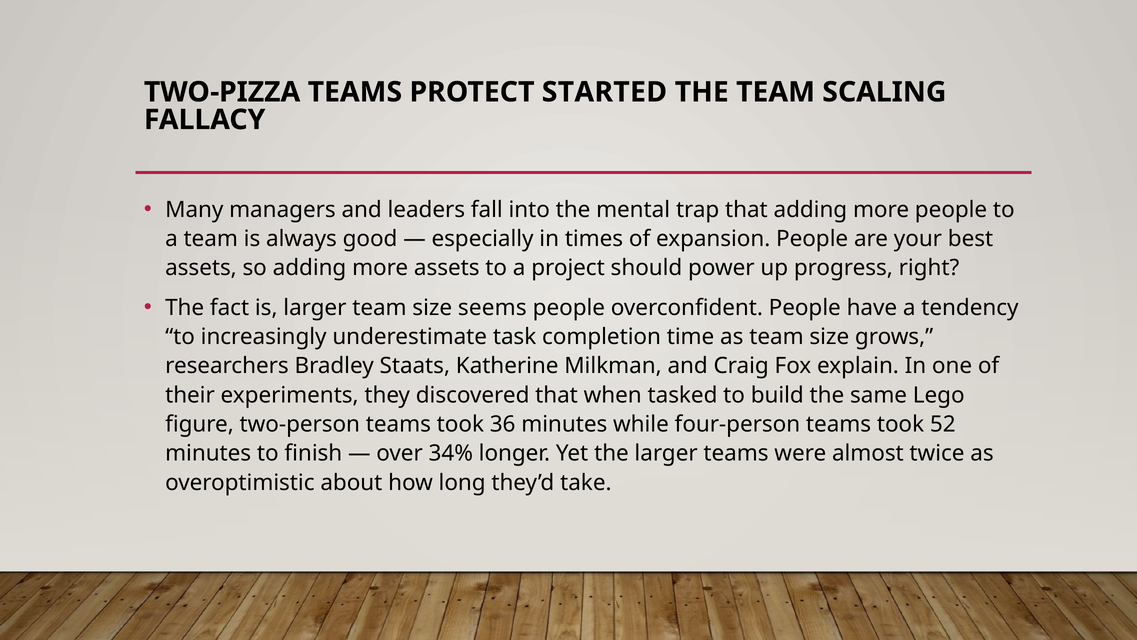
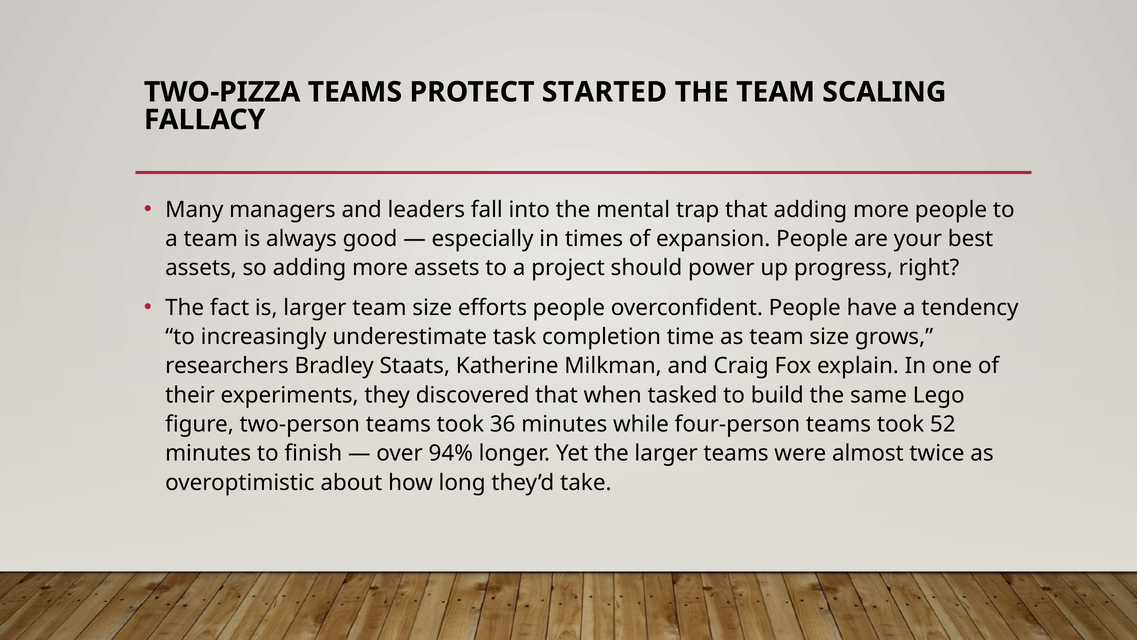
seems: seems -> efforts (492, 308)
34%: 34% -> 94% (451, 453)
